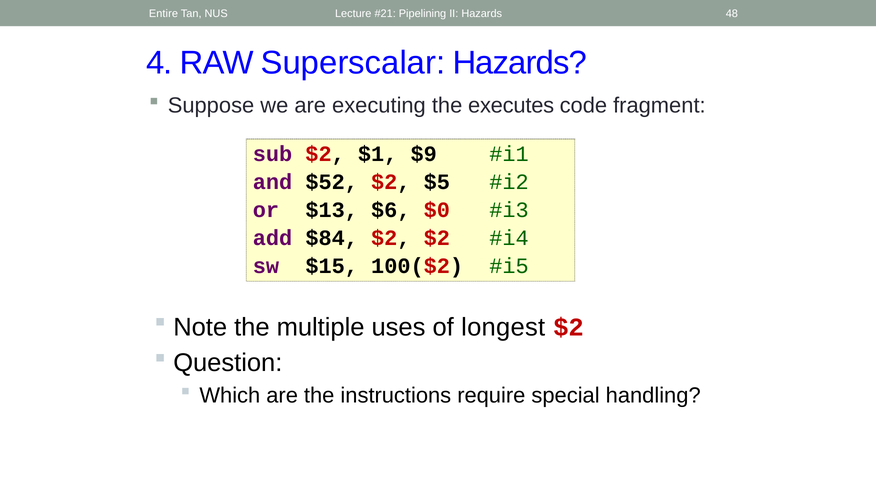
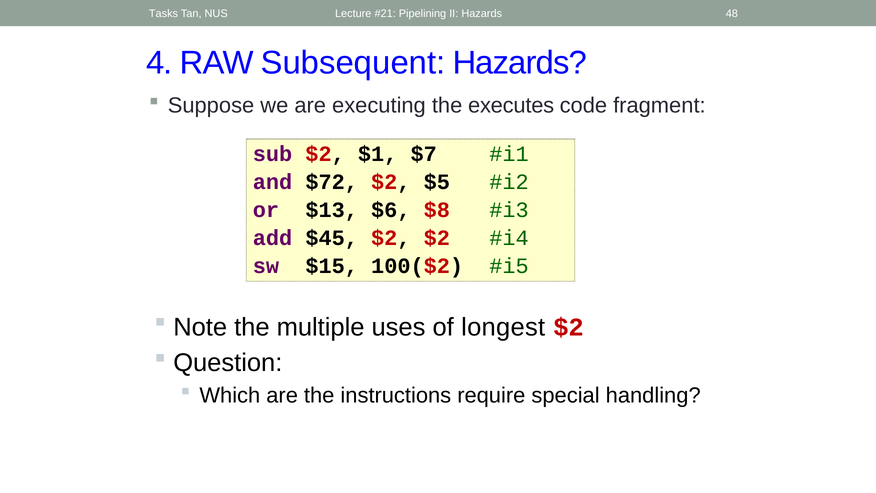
Entire: Entire -> Tasks (163, 14)
Superscalar: Superscalar -> Subsequent (353, 63)
$9: $9 -> $7 (424, 154)
$52: $52 -> $72 (332, 182)
$0: $0 -> $8 (437, 210)
$84: $84 -> $45 (332, 238)
